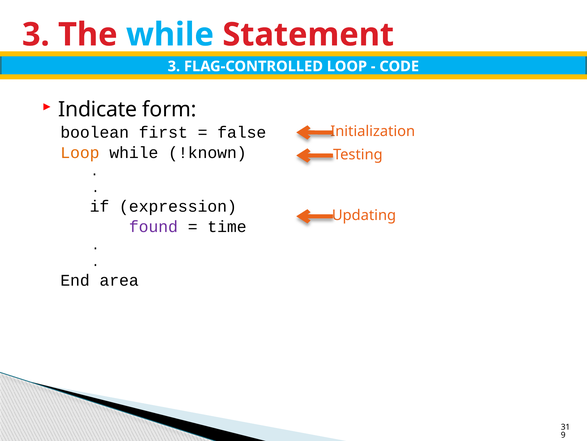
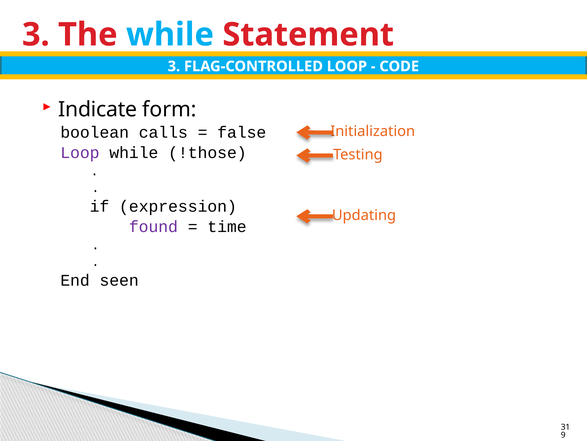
first: first -> calls (163, 132)
Loop colour: orange -> purple (80, 152)
!known: !known -> !those (207, 152)
area: area -> seen (119, 280)
